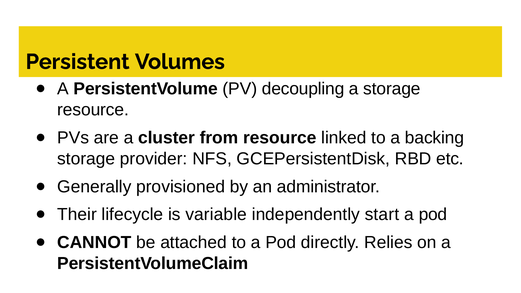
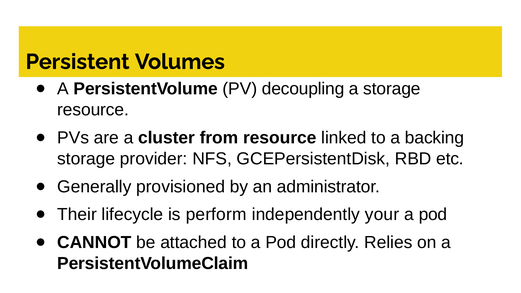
variable: variable -> perform (216, 214)
start: start -> your (382, 214)
